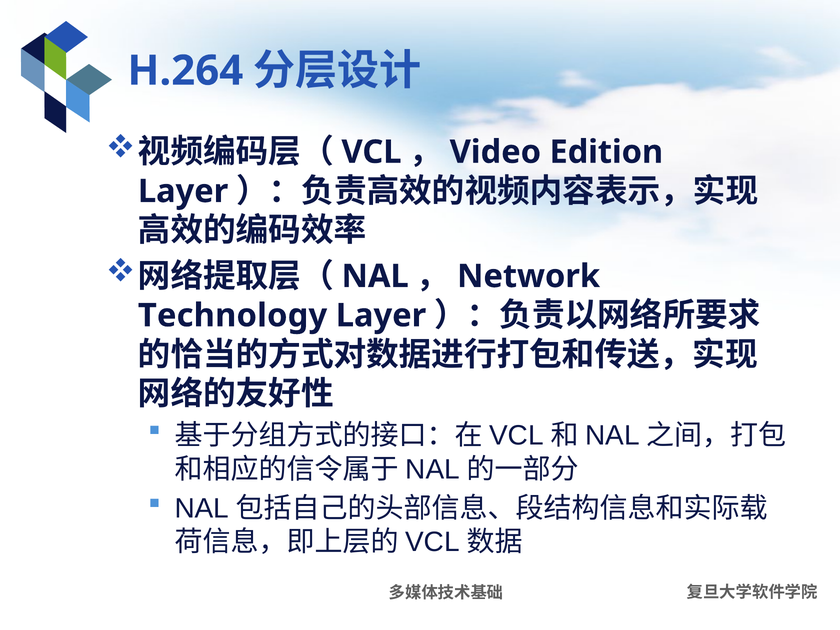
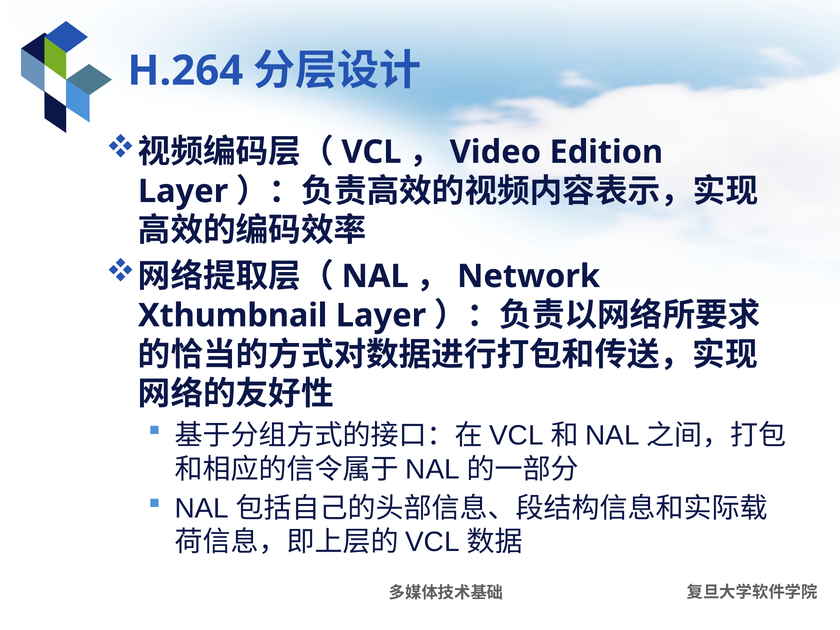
Technology: Technology -> Xthumbnail (233, 316)
